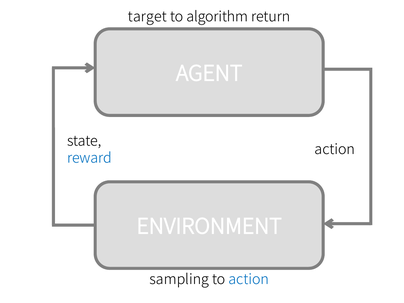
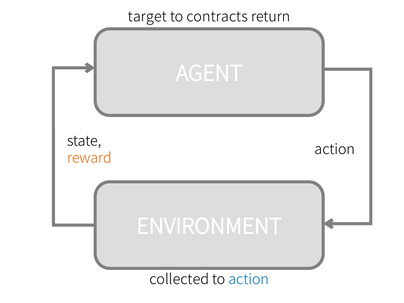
algorithm: algorithm -> contracts (217, 17)
reward colour: blue -> orange (89, 158)
sampling: sampling -> collected (179, 279)
